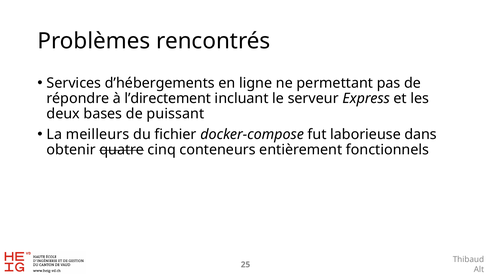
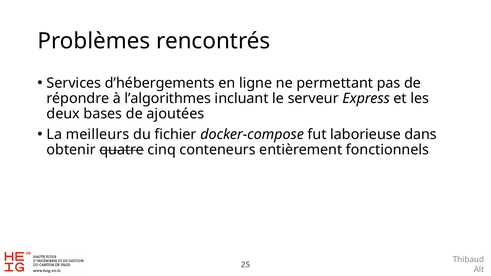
l’directement: l’directement -> l’algorithmes (168, 98)
puissant: puissant -> ajoutées (175, 114)
